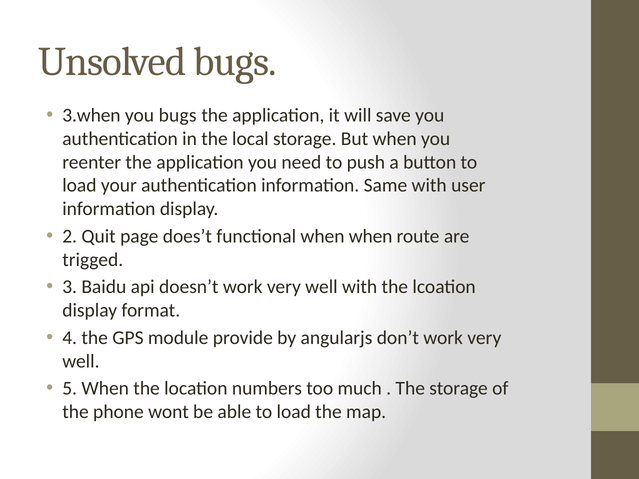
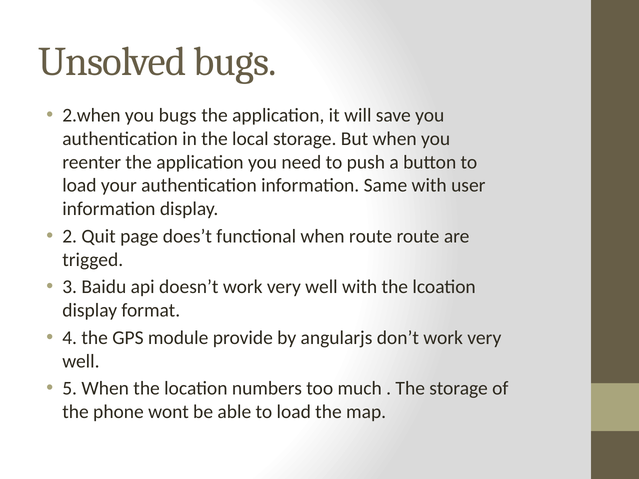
3.when: 3.when -> 2.when (91, 115)
when when: when -> route (371, 236)
